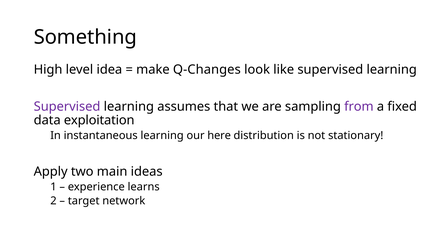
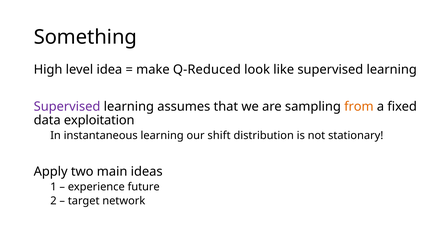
Q-Changes: Q-Changes -> Q-Reduced (207, 70)
from colour: purple -> orange (359, 107)
here: here -> shift (219, 136)
learns: learns -> future (144, 187)
